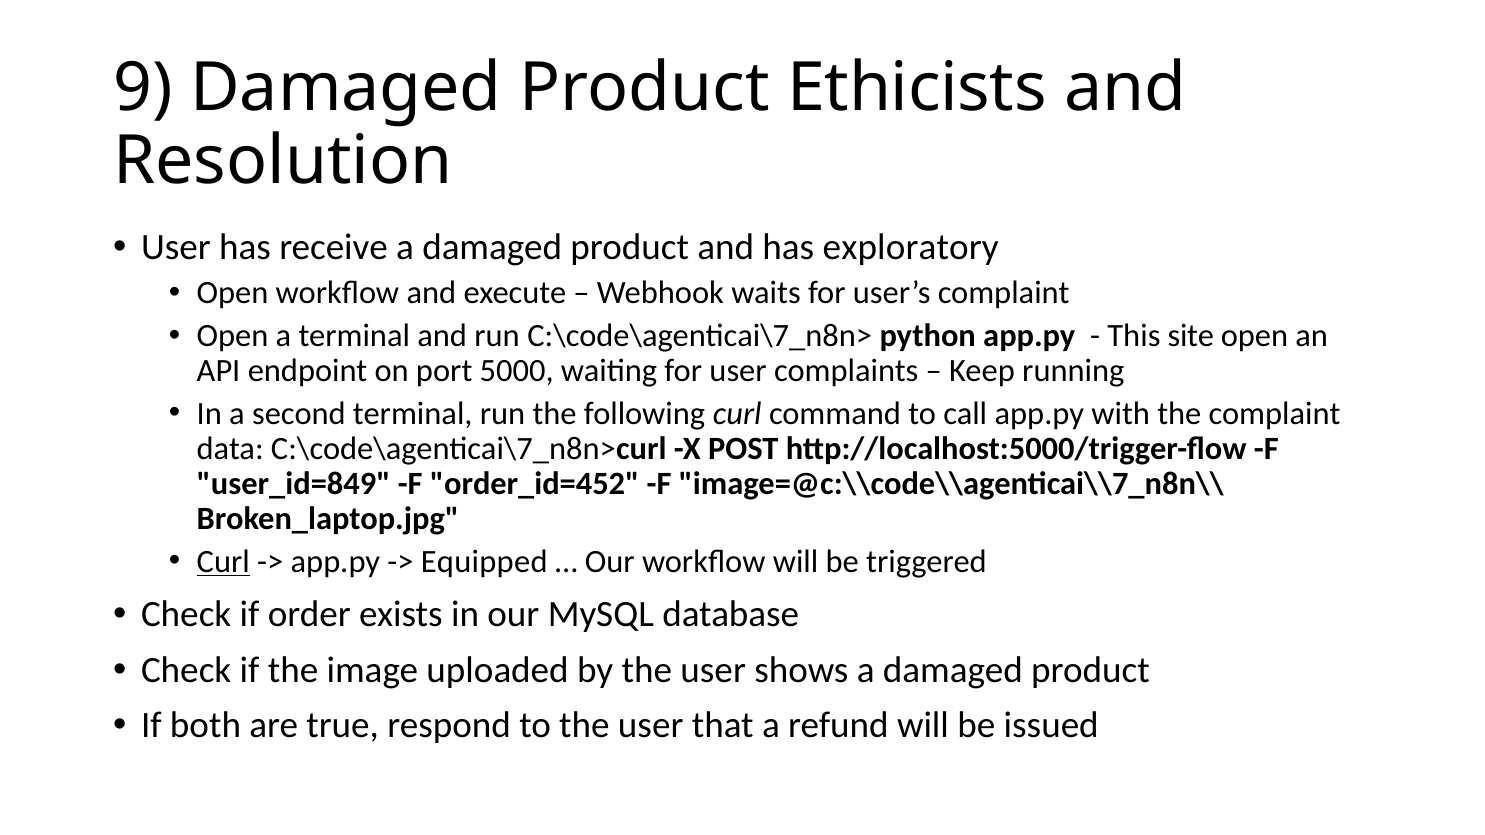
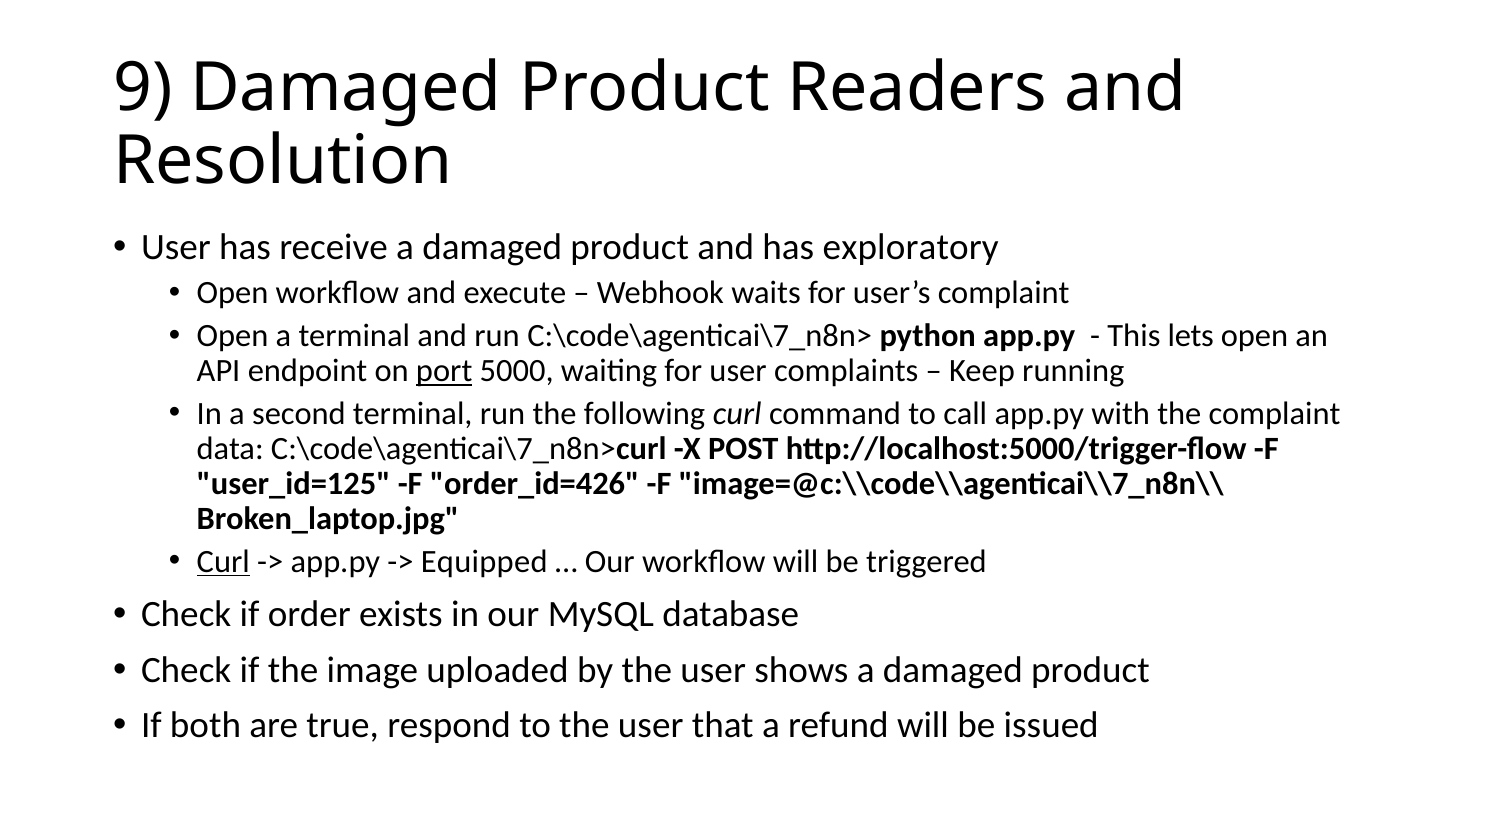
Ethicists: Ethicists -> Readers (917, 88)
site: site -> lets (1191, 336)
port underline: none -> present (444, 371)
user_id=849: user_id=849 -> user_id=125 (294, 484)
order_id=452: order_id=452 -> order_id=426 (535, 484)
